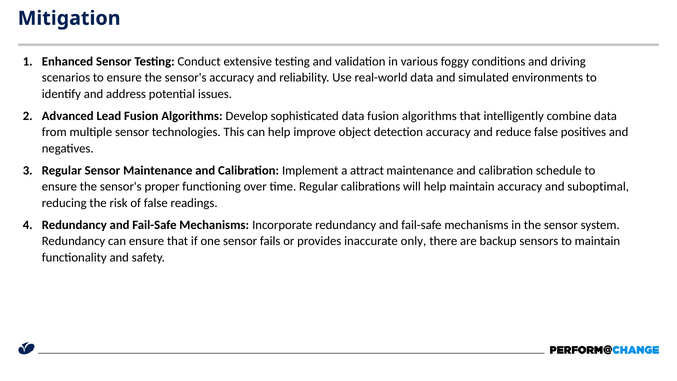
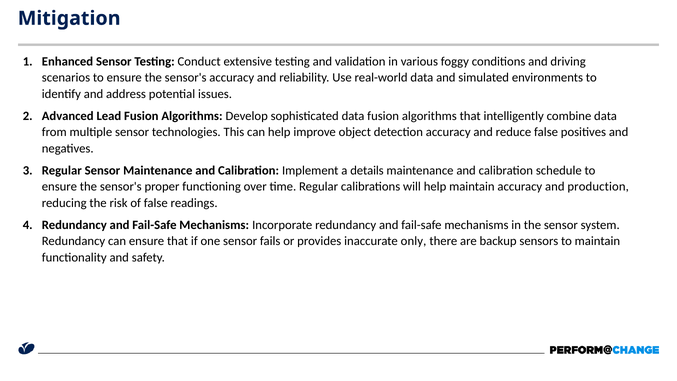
attract: attract -> details (367, 170)
suboptimal: suboptimal -> production (598, 187)
